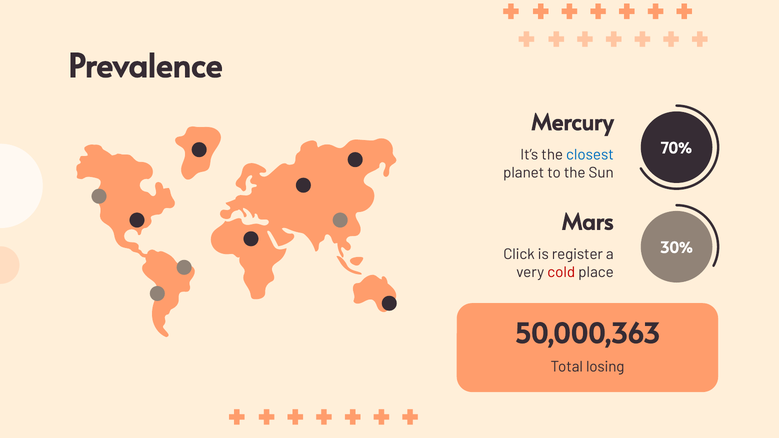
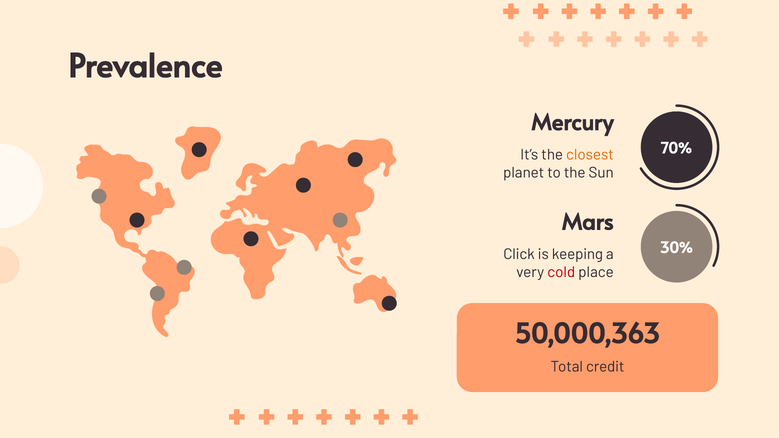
closest colour: blue -> orange (590, 155)
register: register -> keeping (577, 254)
losing: losing -> credit (605, 367)
